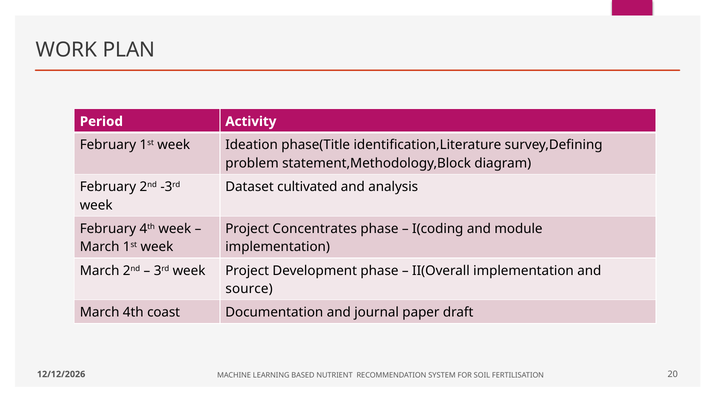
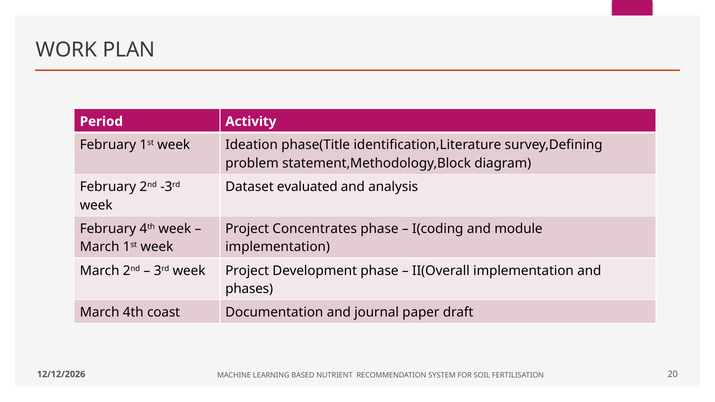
cultivated: cultivated -> evaluated (307, 187)
source: source -> phases (249, 289)
